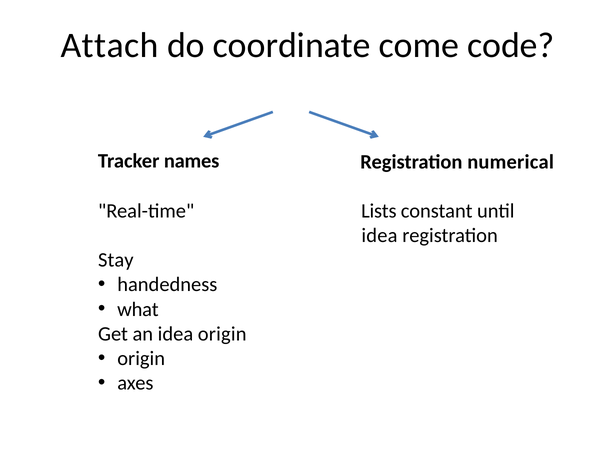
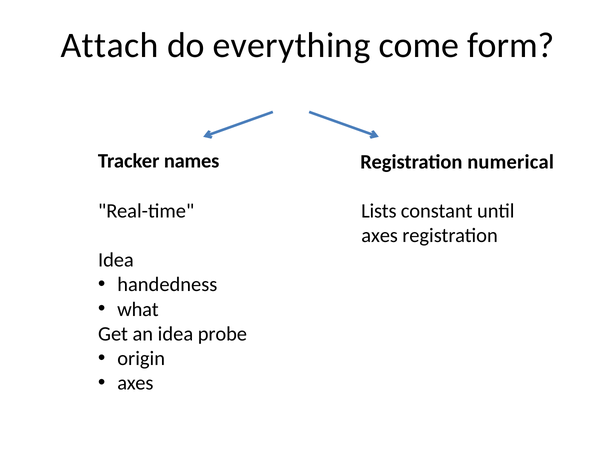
coordinate: coordinate -> everything (292, 46)
code: code -> form (511, 46)
idea: idea -> axes (380, 236)
Stay: Stay -> Idea (116, 260)
idea origin: origin -> probe (222, 334)
